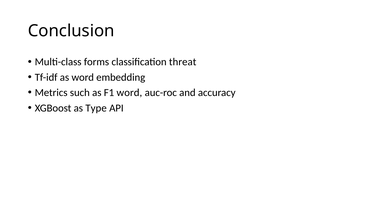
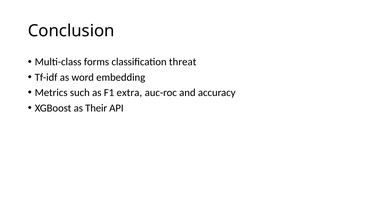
F1 word: word -> extra (129, 93)
Type: Type -> Their (96, 108)
